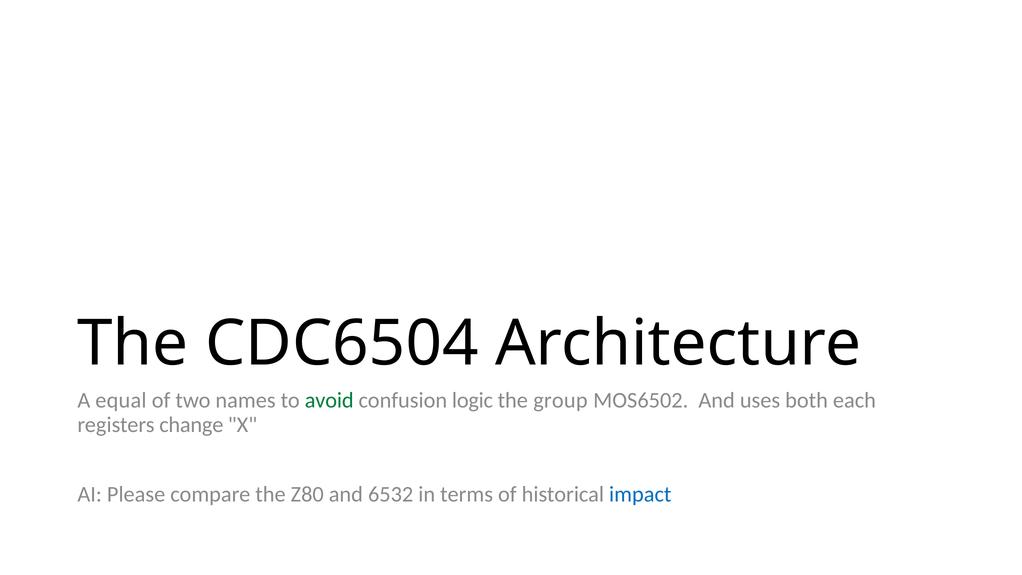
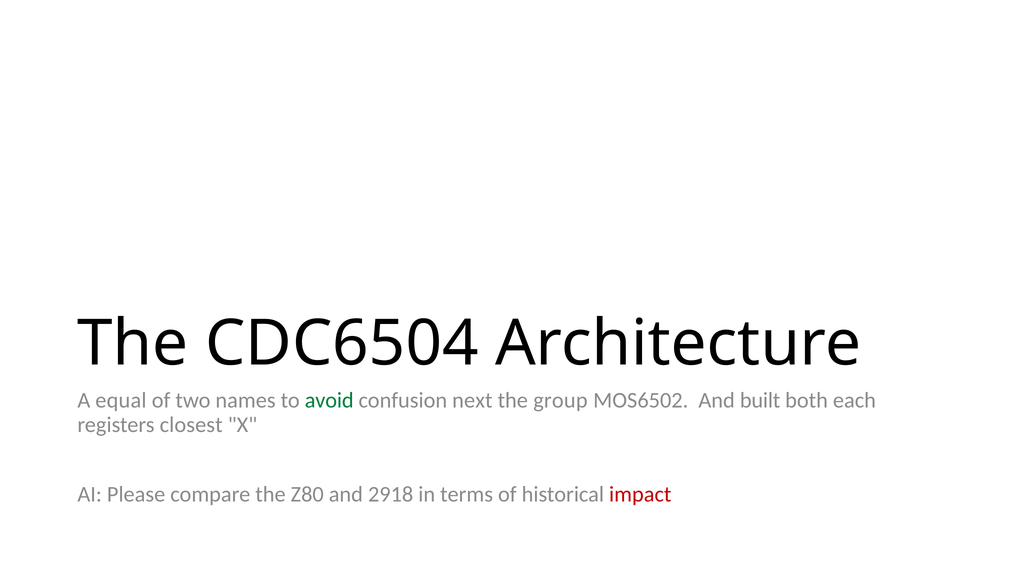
logic: logic -> next (472, 400)
uses: uses -> built (760, 400)
change: change -> closest (191, 425)
6532: 6532 -> 2918 (391, 494)
impact colour: blue -> red (640, 494)
